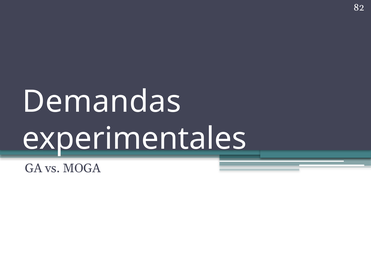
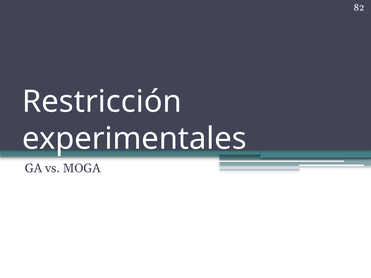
Demandas: Demandas -> Restricción (102, 102)
